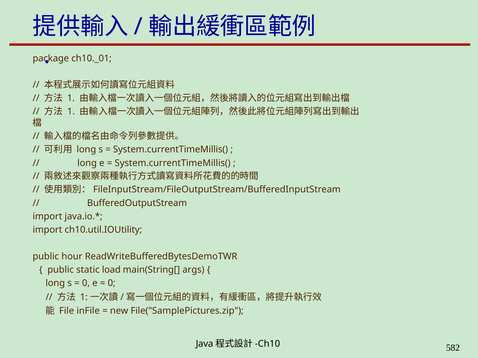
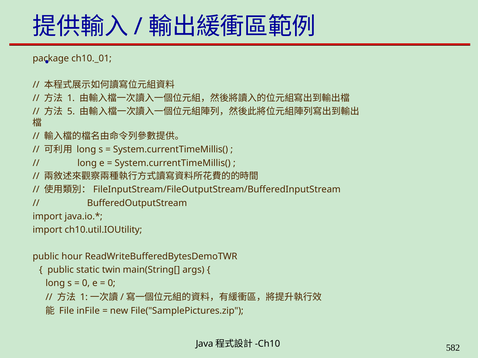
1: 1 -> 5 (71, 112)
load: load -> twin (111, 270)
